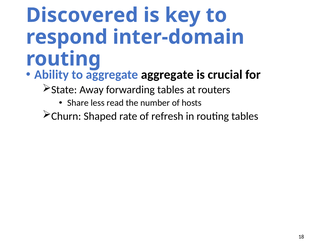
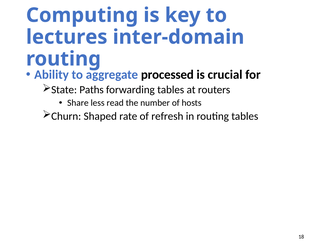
Discovered: Discovered -> Computing (82, 15)
respond: respond -> lectures (67, 37)
aggregate aggregate: aggregate -> processed (167, 74)
Away: Away -> Paths (92, 90)
